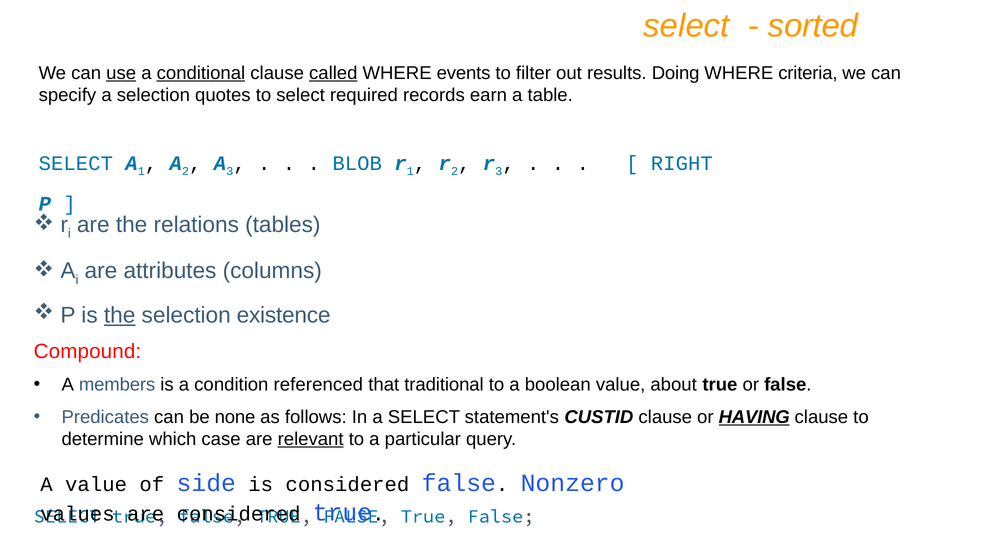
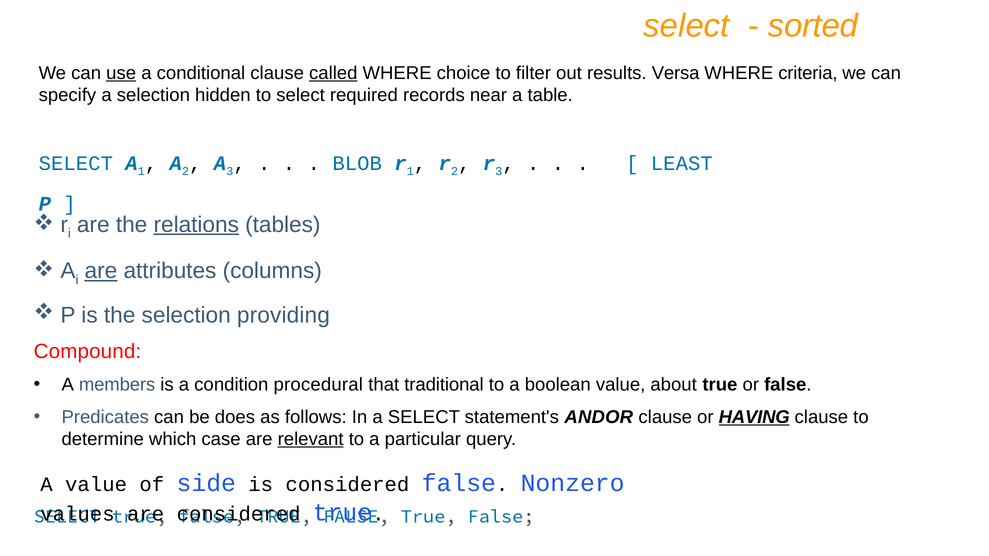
conditional underline: present -> none (201, 73)
events: events -> choice (463, 73)
Doing: Doing -> Versa (676, 73)
quotes: quotes -> hidden (223, 95)
earn: earn -> near (488, 95)
RIGHT: RIGHT -> LEAST (682, 163)
relations underline: none -> present (196, 225)
are underline: none -> present (101, 271)
the underline: present -> none (120, 316)
existence: existence -> providing (283, 316)
referenced: referenced -> procedural (318, 385)
none: none -> does (235, 417)
CUSTID: CUSTID -> ANDOR (599, 417)
